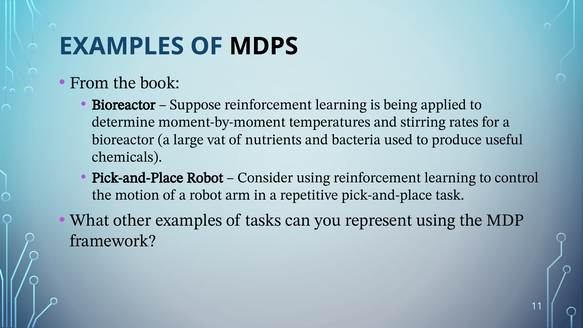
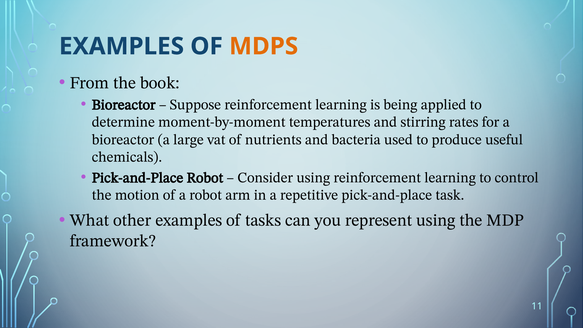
MDPS colour: black -> orange (264, 46)
